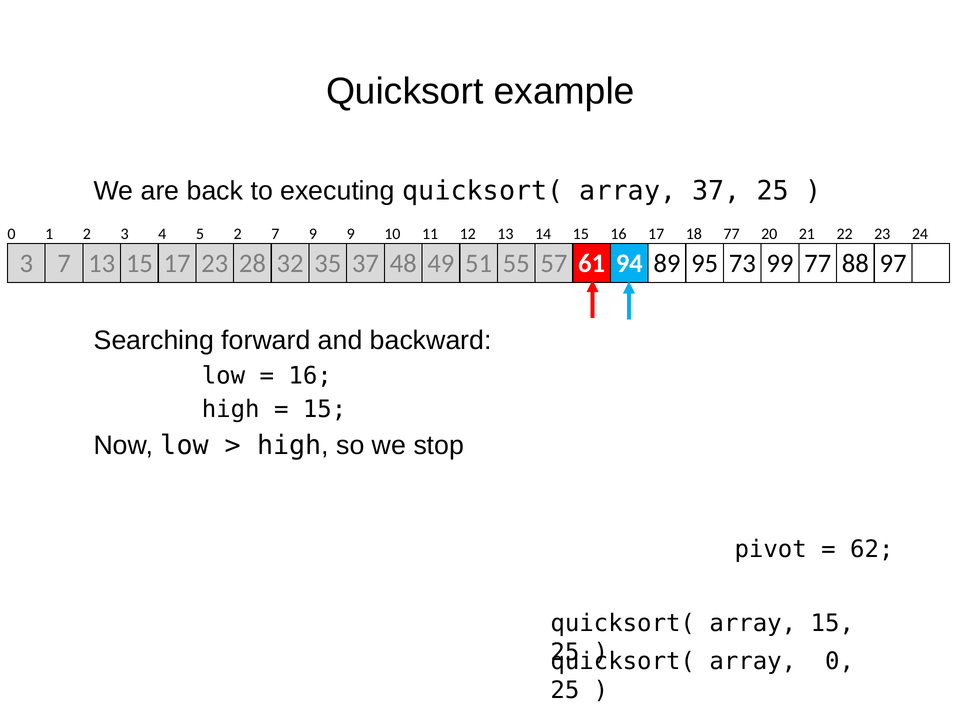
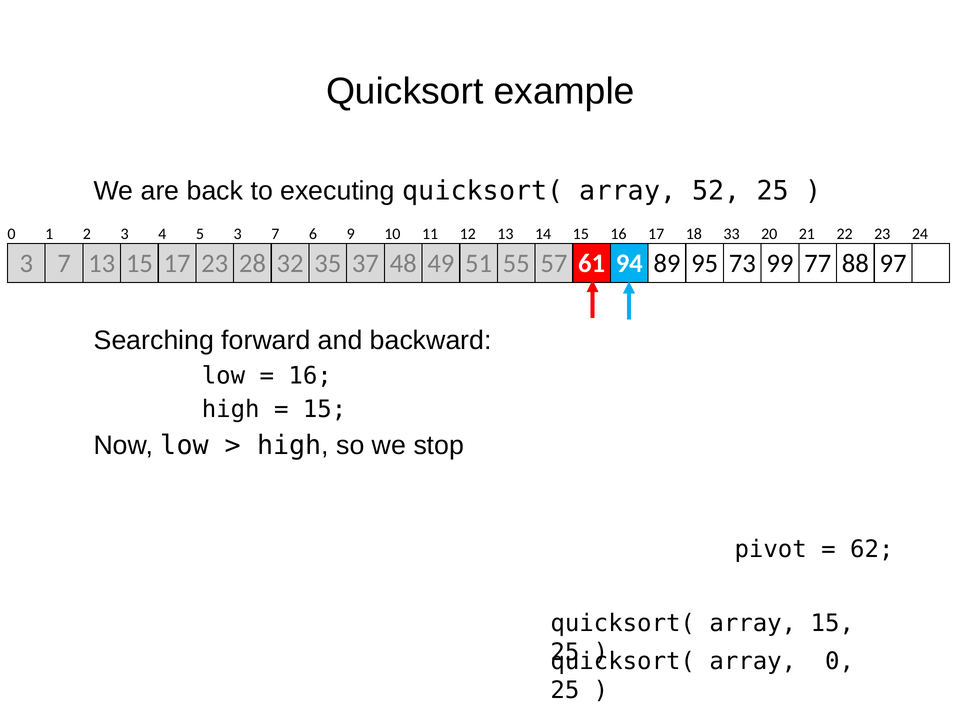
array 37: 37 -> 52 (716, 191)
5 2: 2 -> 3 (238, 234)
7 9: 9 -> 6 (313, 234)
18 77: 77 -> 33 (732, 234)
